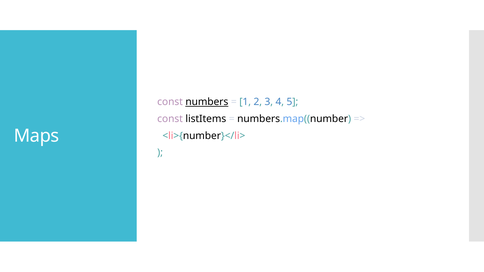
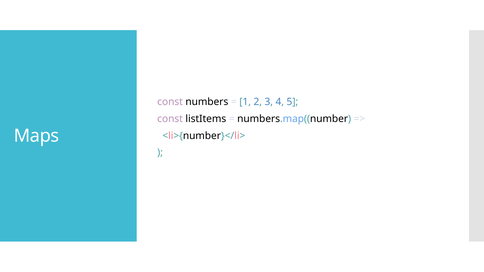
numbers underline: present -> none (207, 102)
